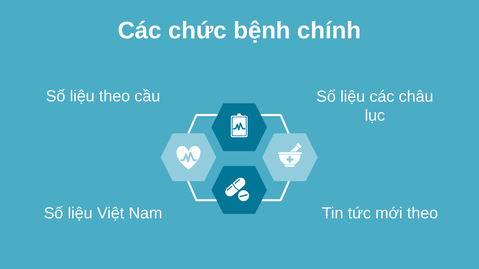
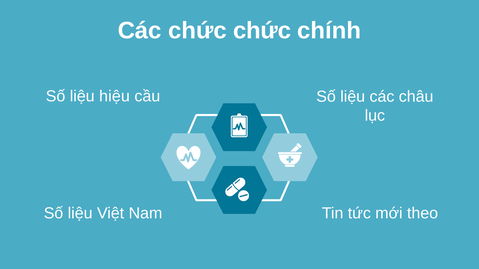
chức bệnh: bệnh -> chức (262, 31)
liệu theo: theo -> hiệu (114, 97)
